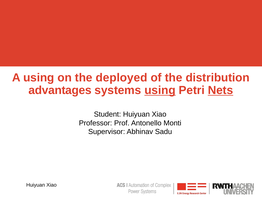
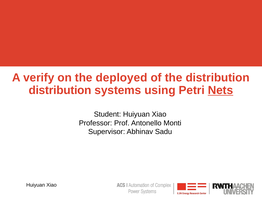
A using: using -> verify (39, 78)
advantages: advantages -> distribution (60, 90)
using underline: present -> none (160, 90)
